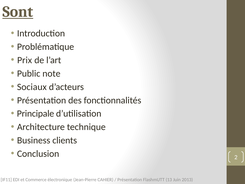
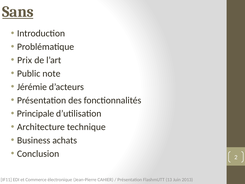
Sont: Sont -> Sans (18, 12)
Sociaux: Sociaux -> Jérémie (32, 87)
clients: clients -> achats (65, 140)
